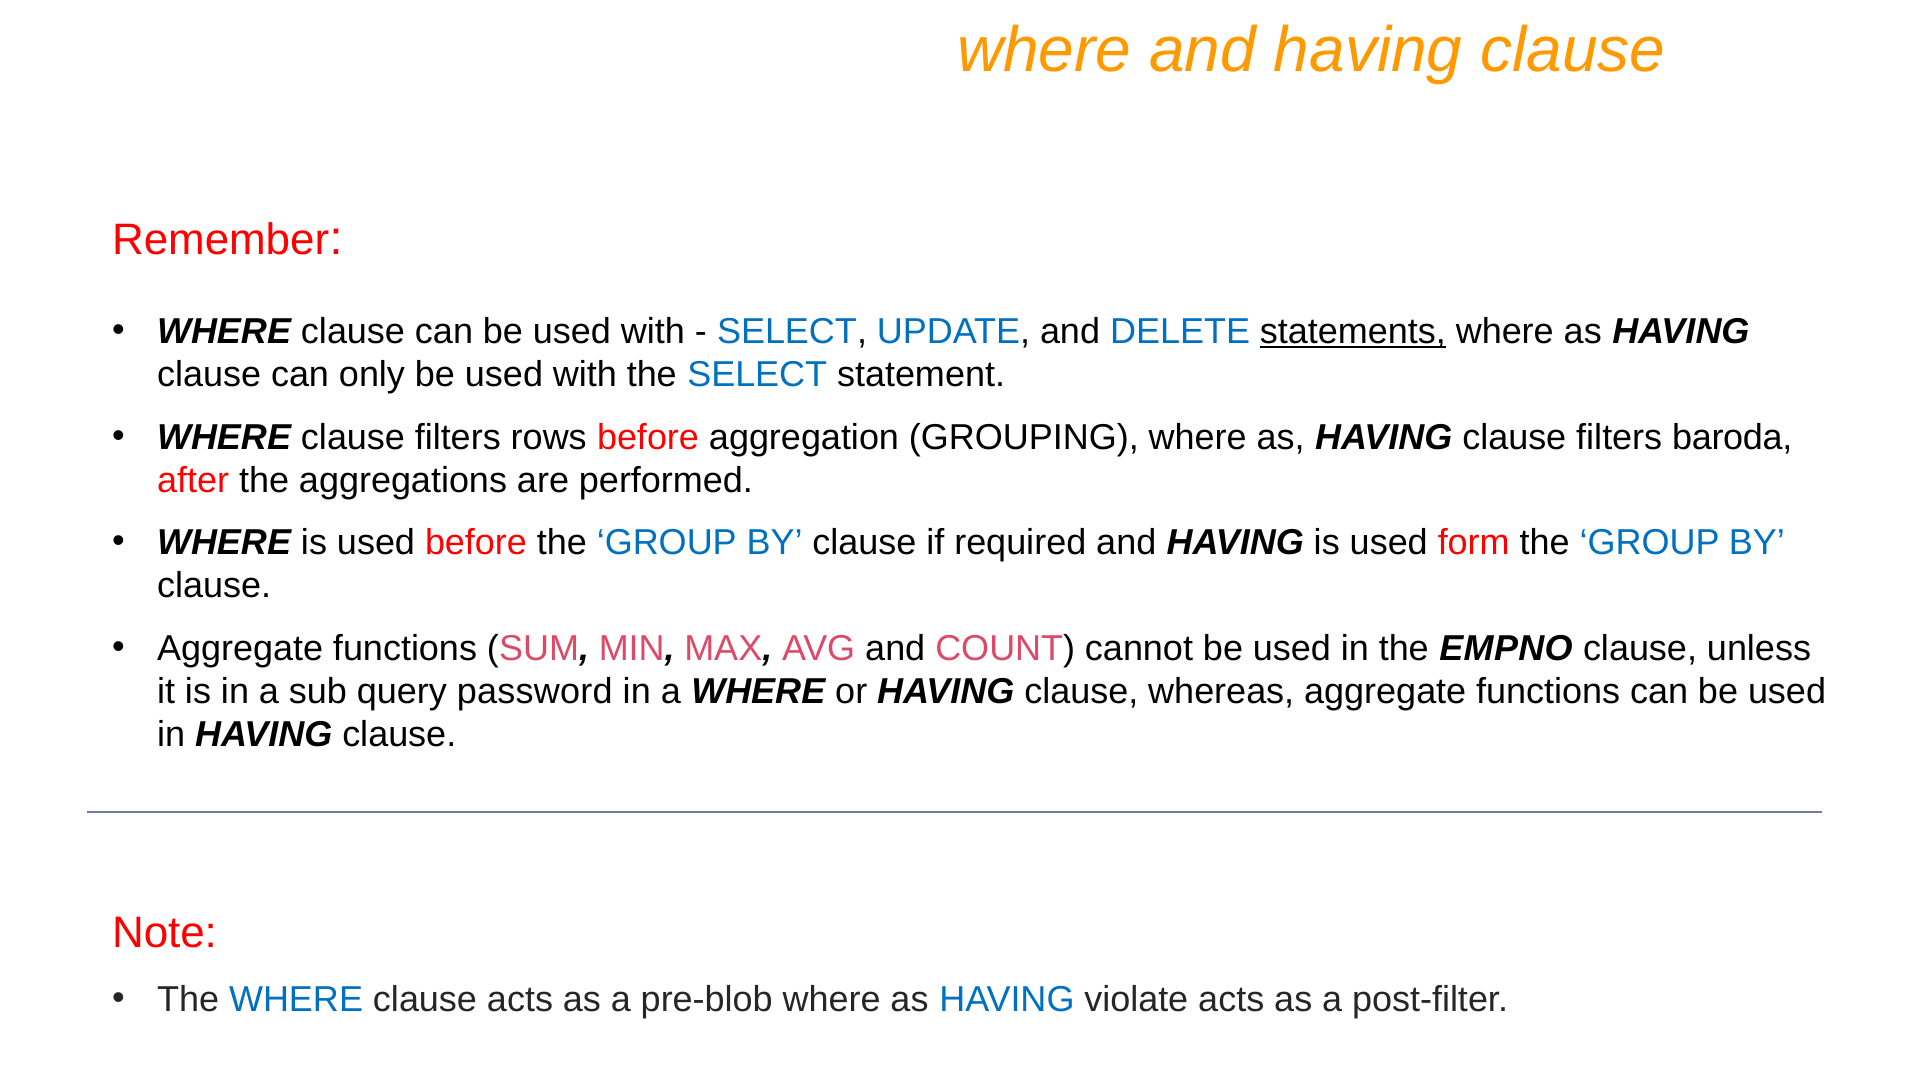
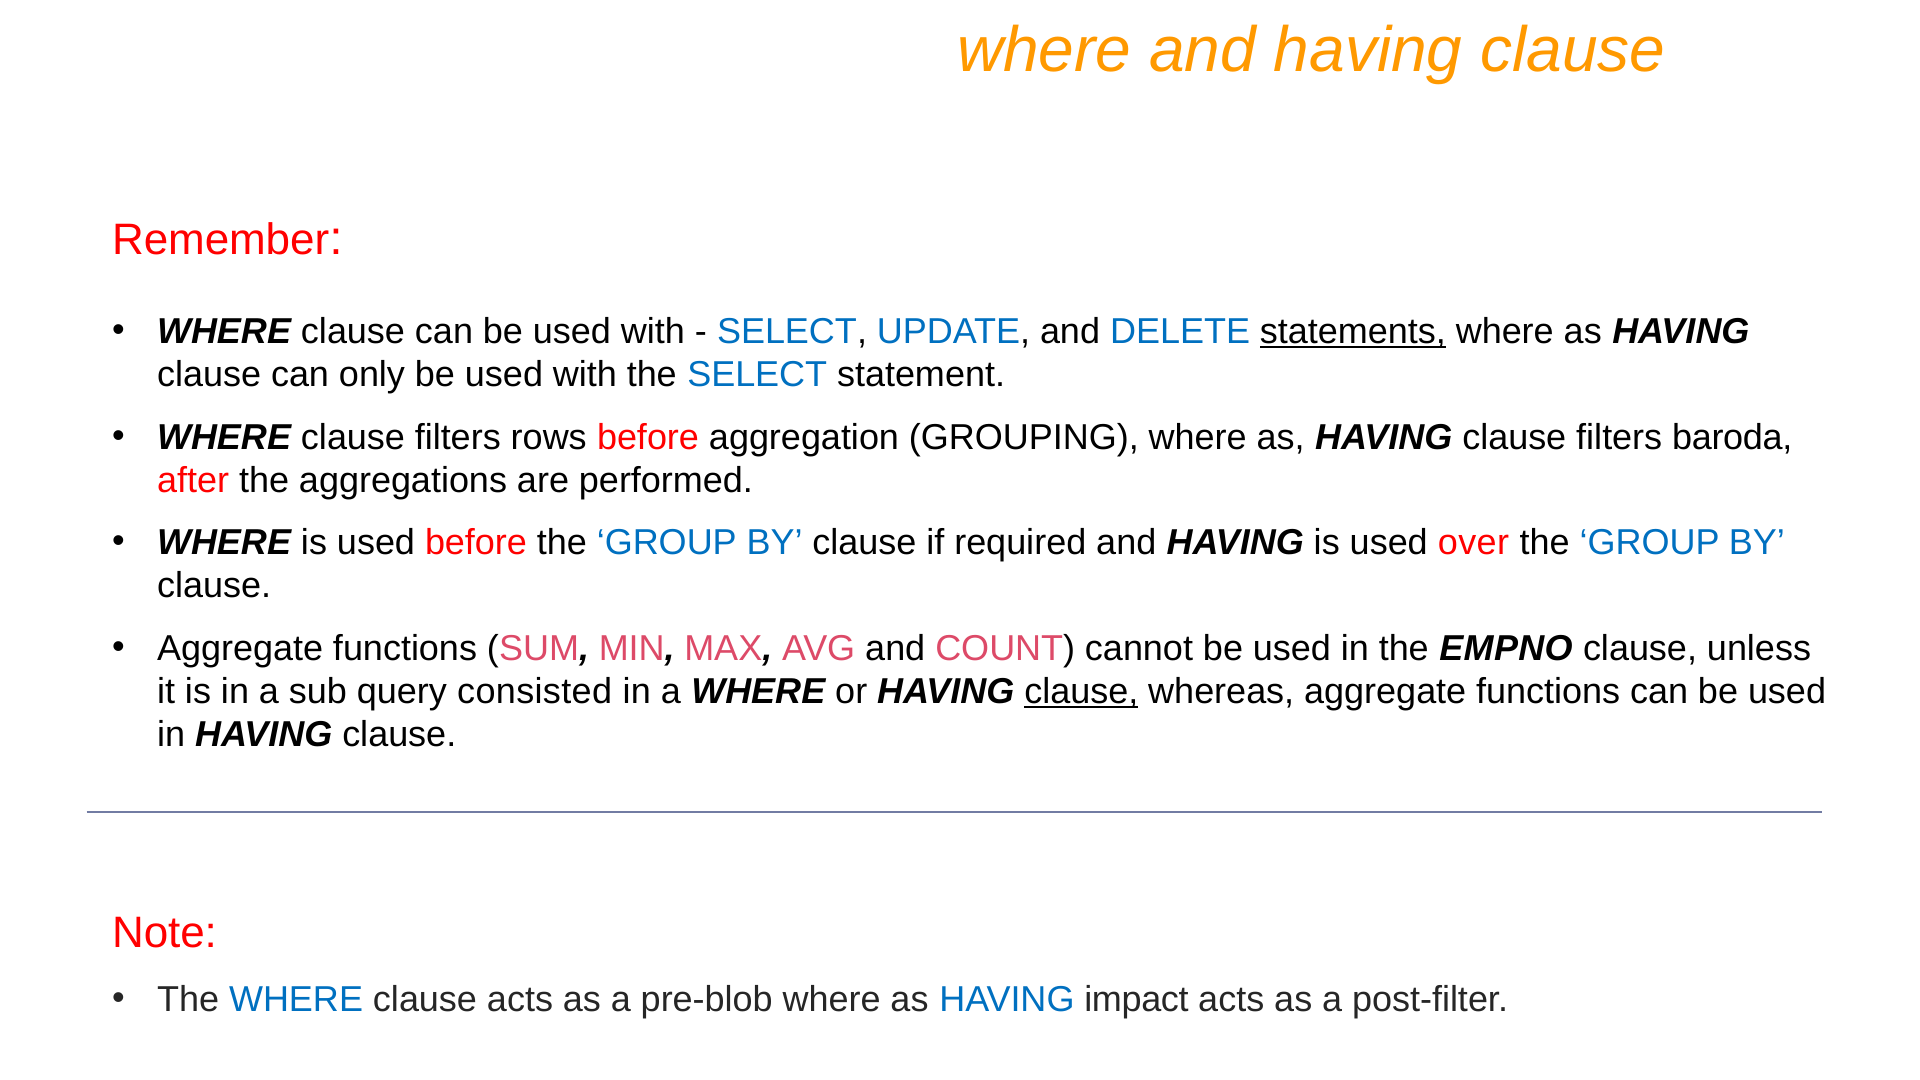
form: form -> over (1474, 543)
password: password -> consisted (535, 692)
clause underline: none -> present (1081, 692)
violate: violate -> impact (1136, 1000)
